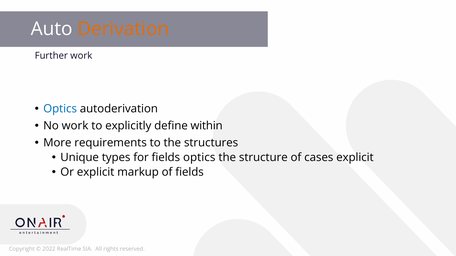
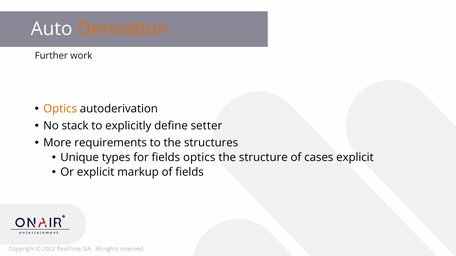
Optics colour: blue -> orange (60, 109)
No work: work -> stack (75, 126)
within: within -> setter (206, 126)
